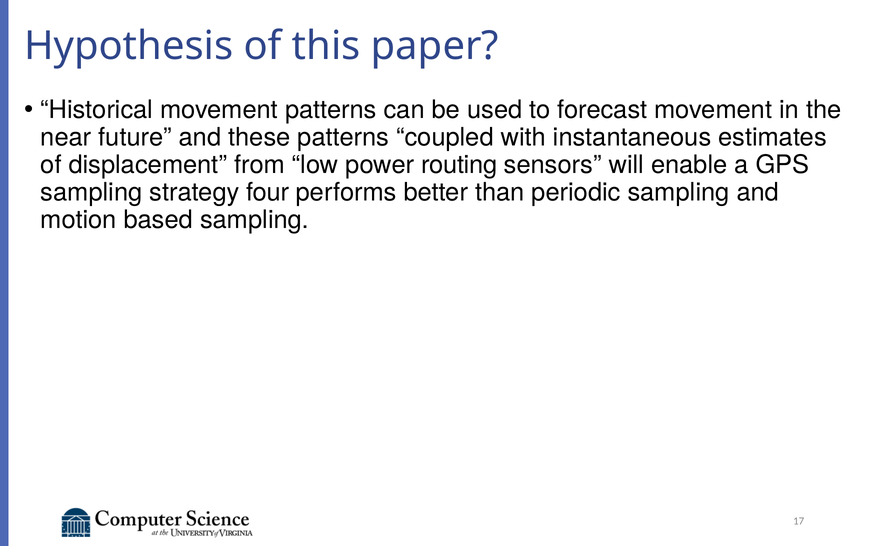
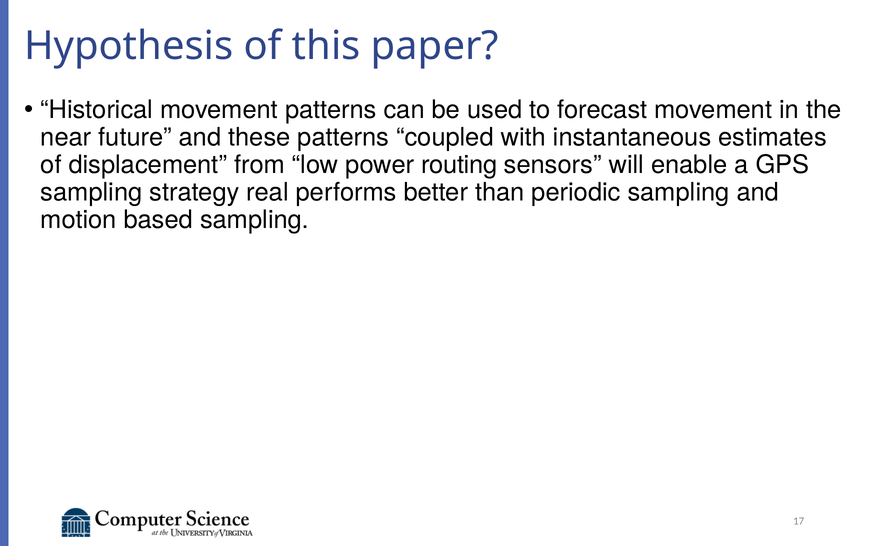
four: four -> real (268, 192)
